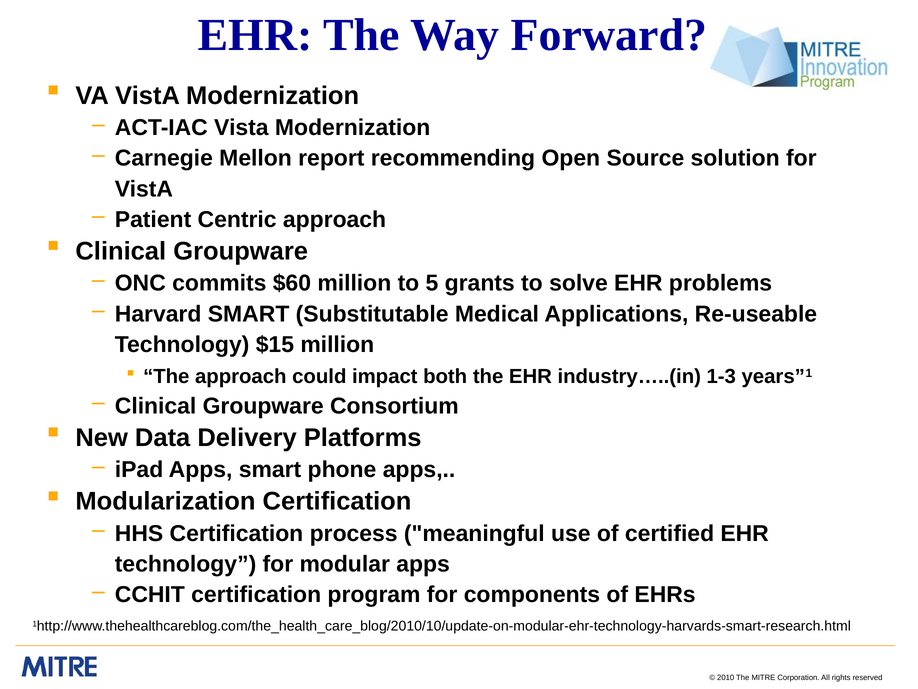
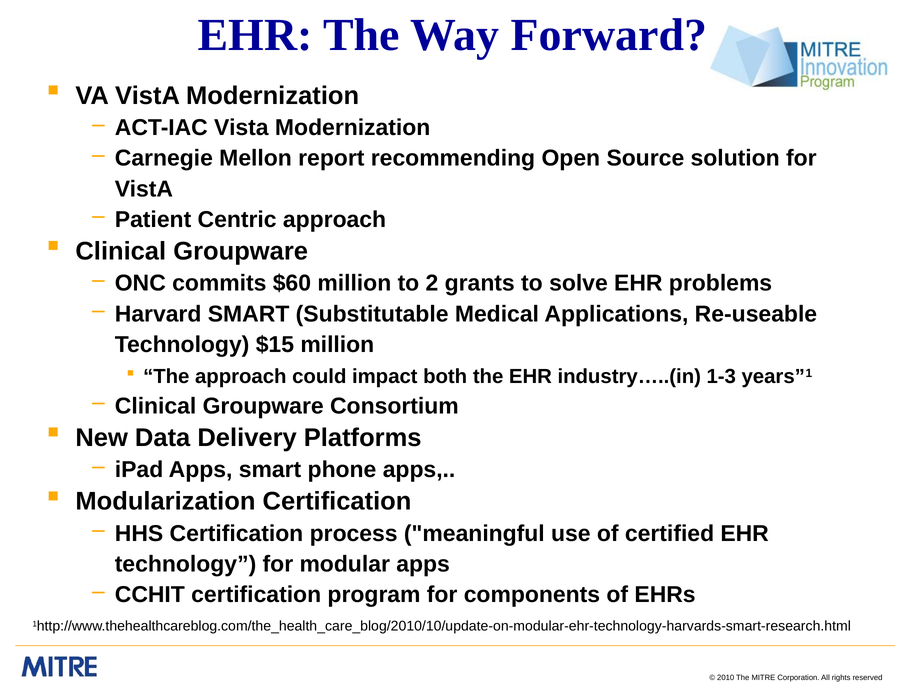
5: 5 -> 2 (432, 283)
